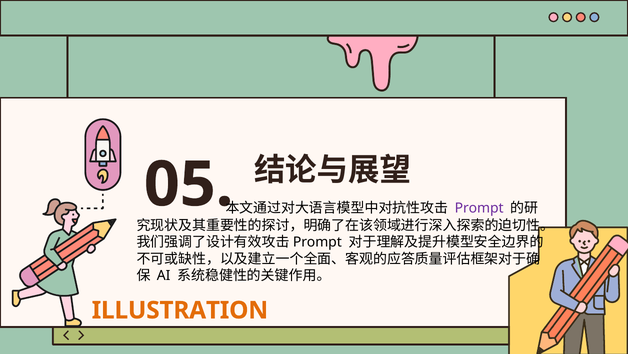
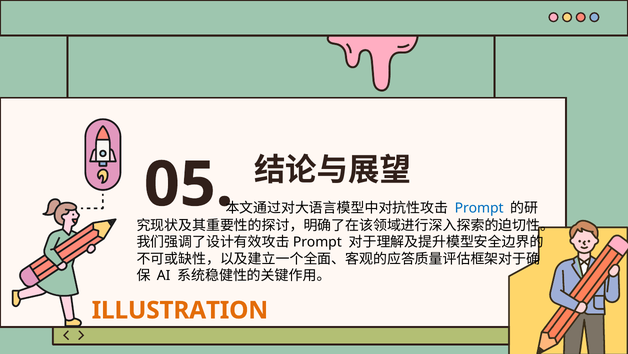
Prompt colour: purple -> blue (479, 208)
